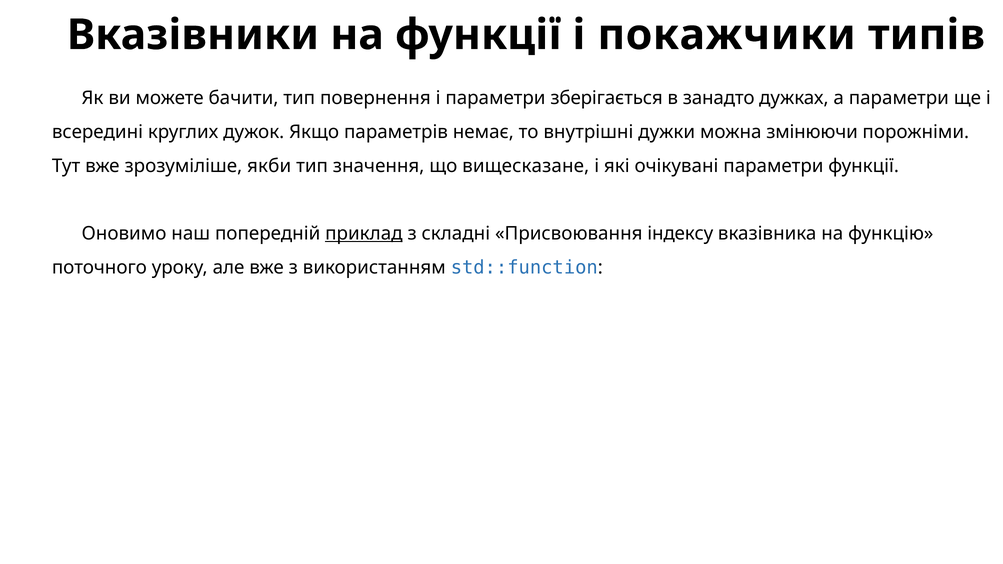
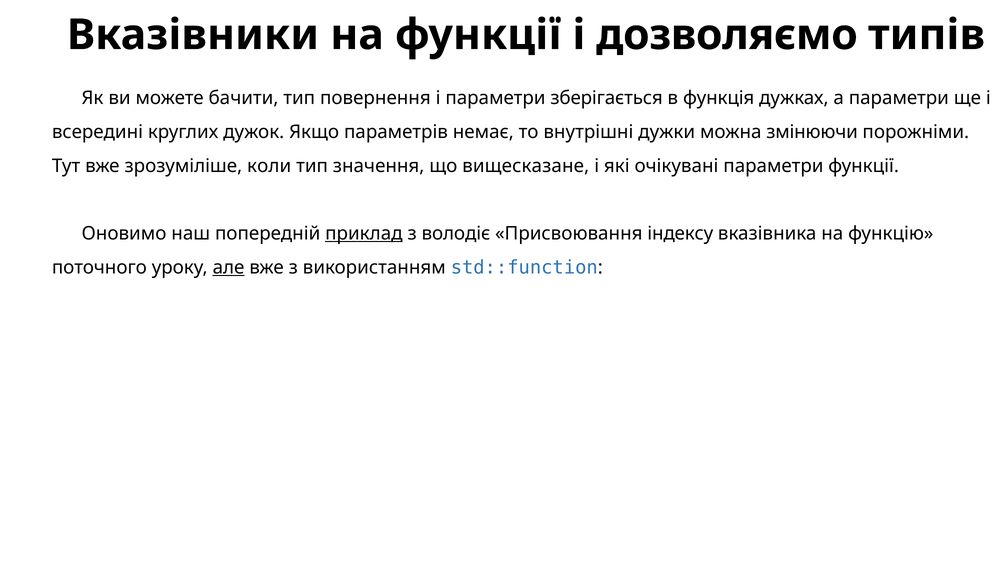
покажчики: покажчики -> дозволяємо (727, 35)
занадто: занадто -> функція (719, 98)
якби: якби -> коли (269, 166)
складні: складні -> володіє (456, 234)
але underline: none -> present (229, 267)
